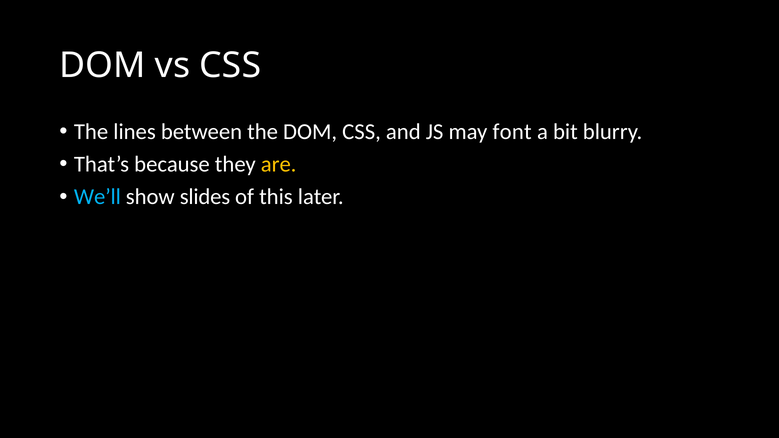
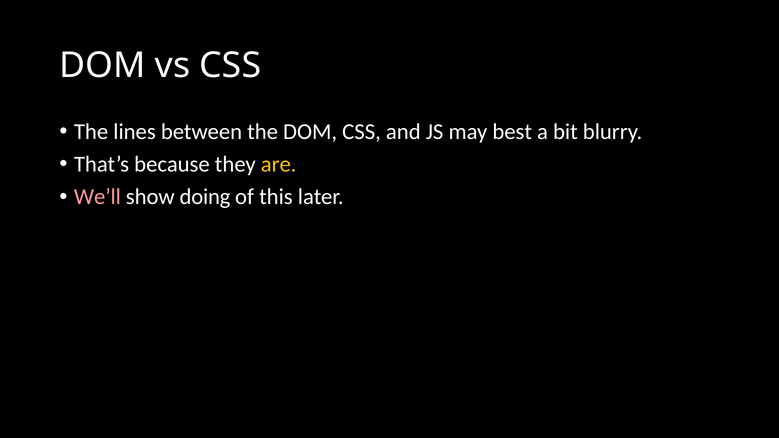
font: font -> best (512, 132)
We’ll colour: light blue -> pink (97, 197)
slides: slides -> doing (205, 197)
